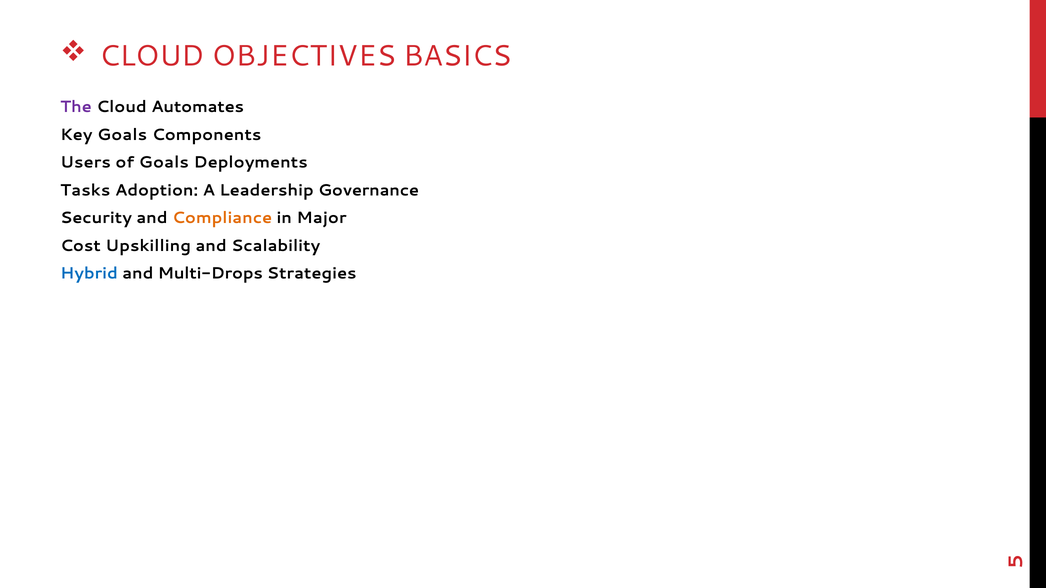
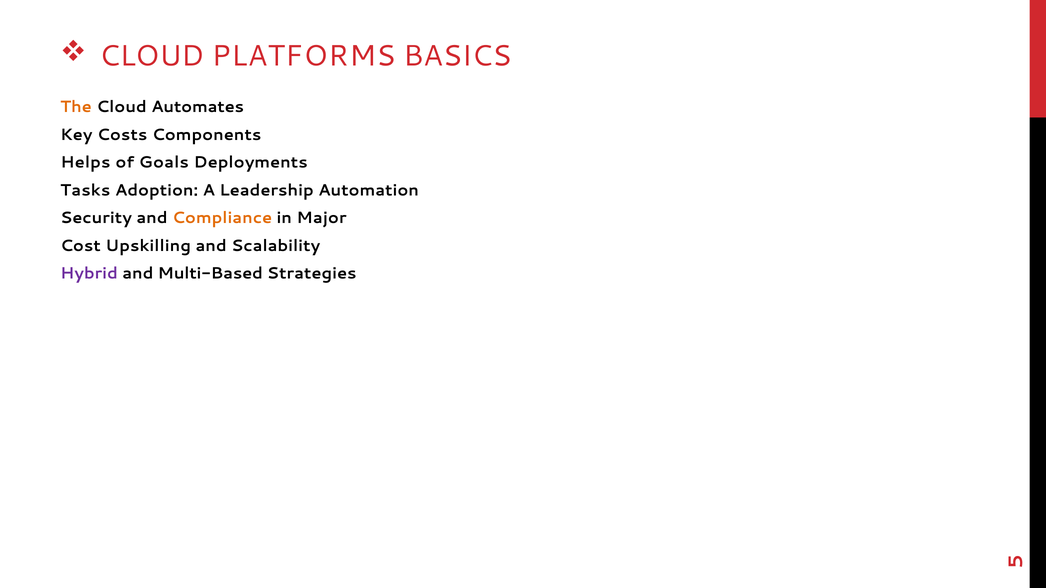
OBJECTIVES: OBJECTIVES -> PLATFORMS (304, 56)
The colour: purple -> orange (76, 107)
Key Goals: Goals -> Costs (122, 135)
Users: Users -> Helps (85, 163)
Governance: Governance -> Automation (369, 190)
Hybrid colour: blue -> purple (89, 274)
Multi-Drops: Multi-Drops -> Multi-Based (210, 274)
